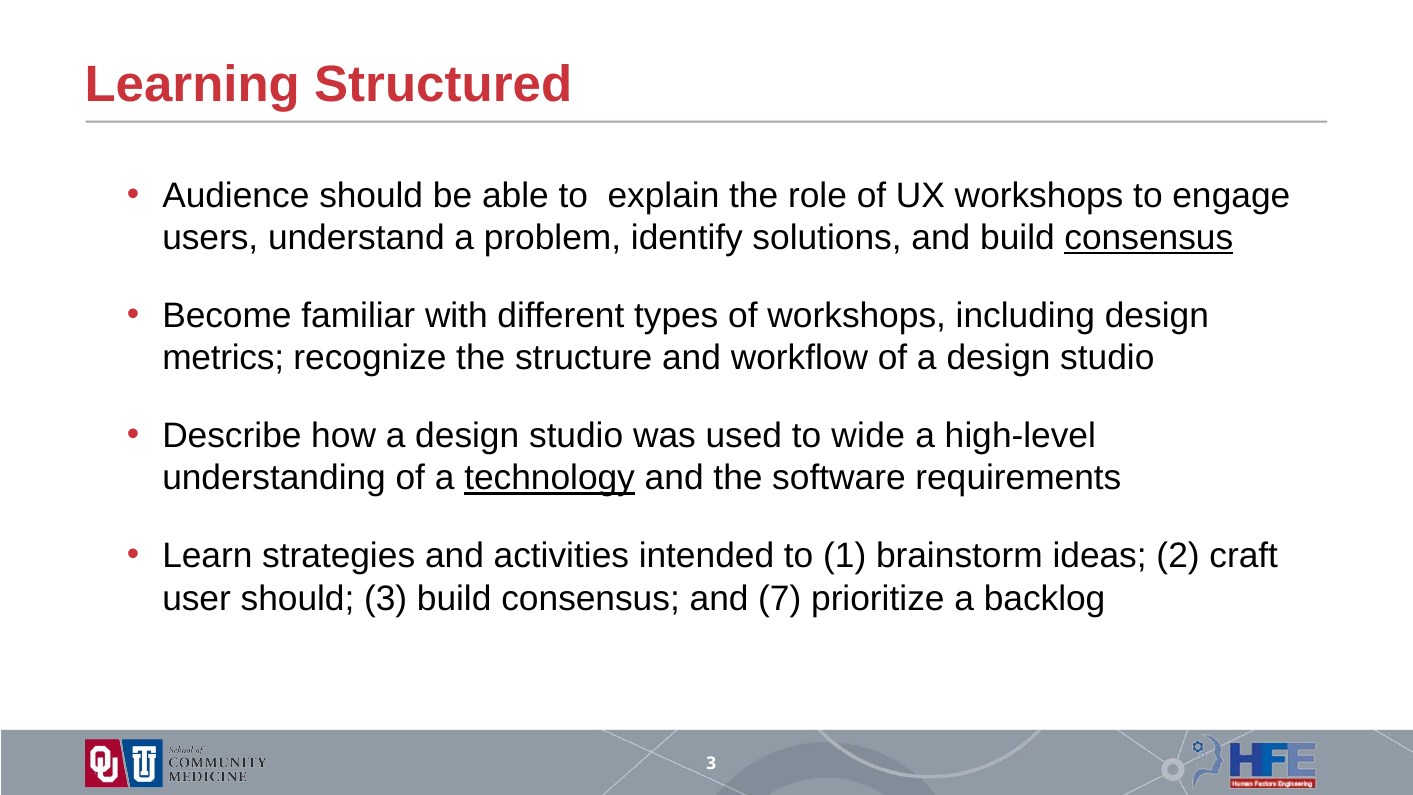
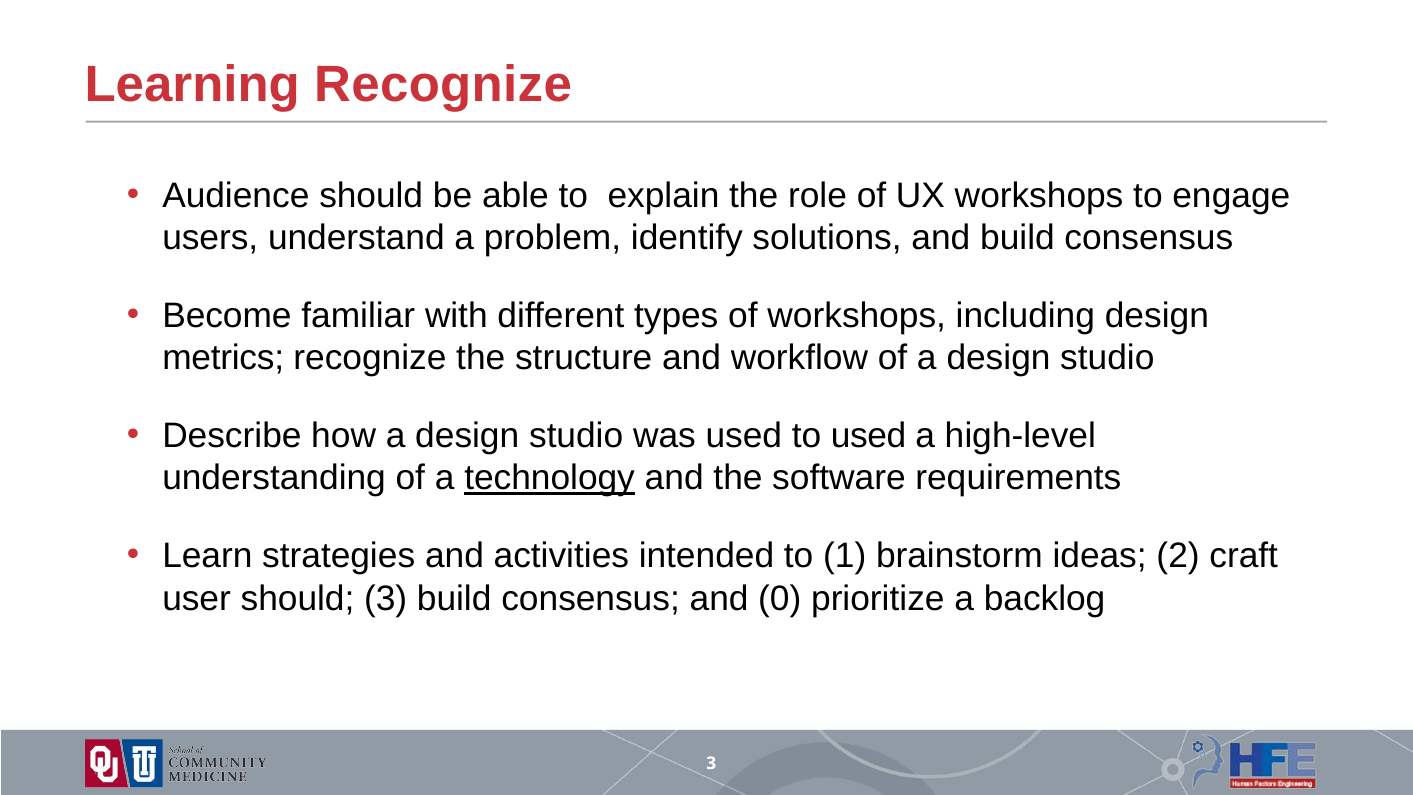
Learning Structured: Structured -> Recognize (443, 85)
consensus underline: present -> none (1149, 238)
to wide: wide -> used (869, 436)
7: 7 -> 0 (780, 598)
